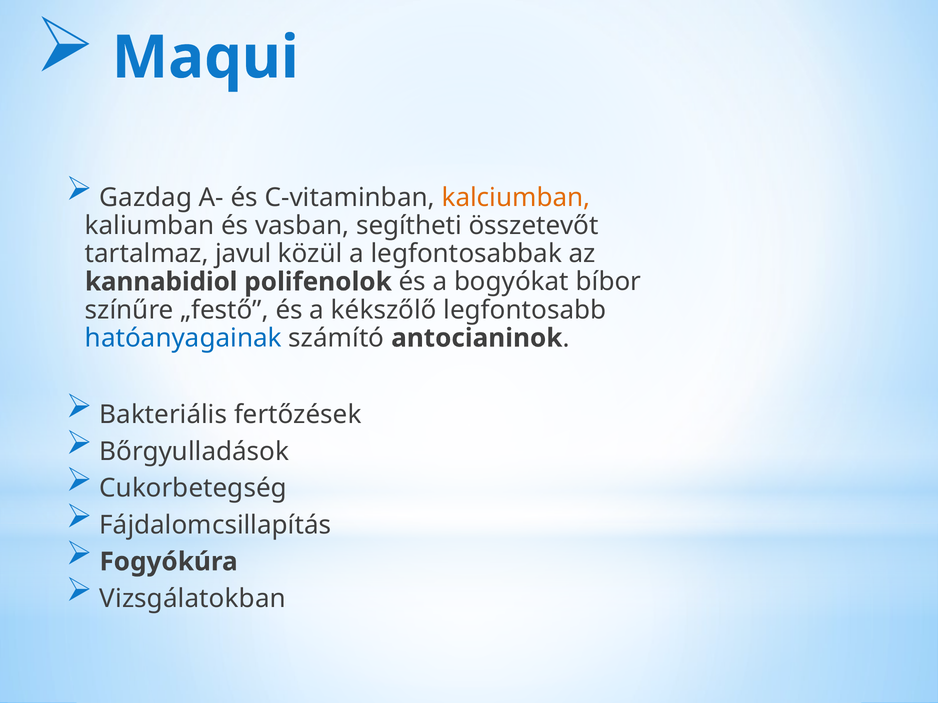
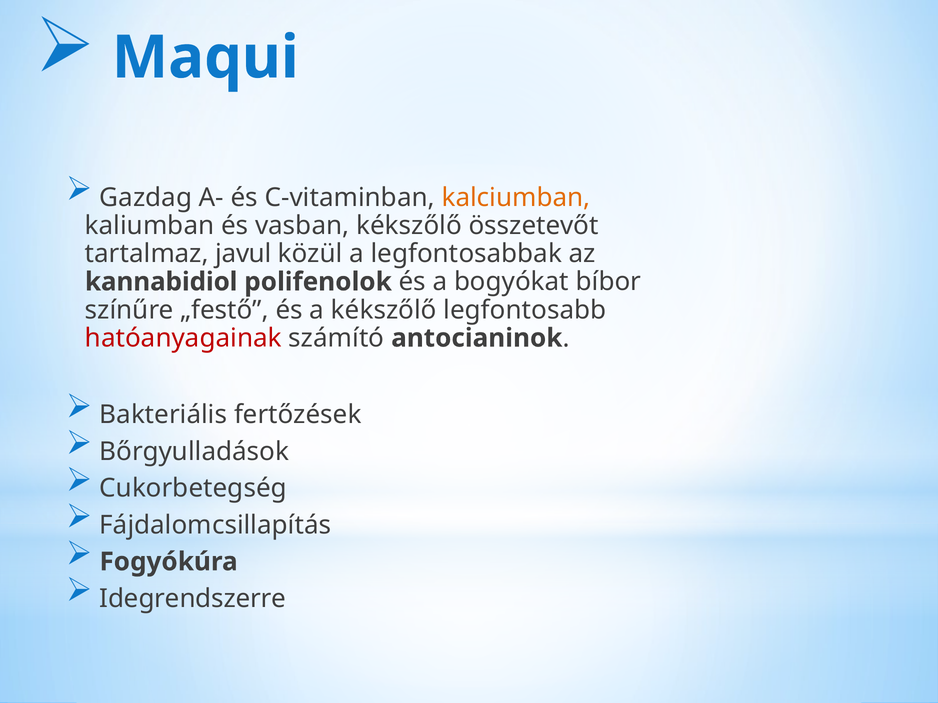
vasban segítheti: segítheti -> kékszőlő (409, 226)
hatóanyagainak colour: blue -> red (183, 338)
Vizsgálatokban: Vizsgálatokban -> Idegrendszerre (193, 599)
